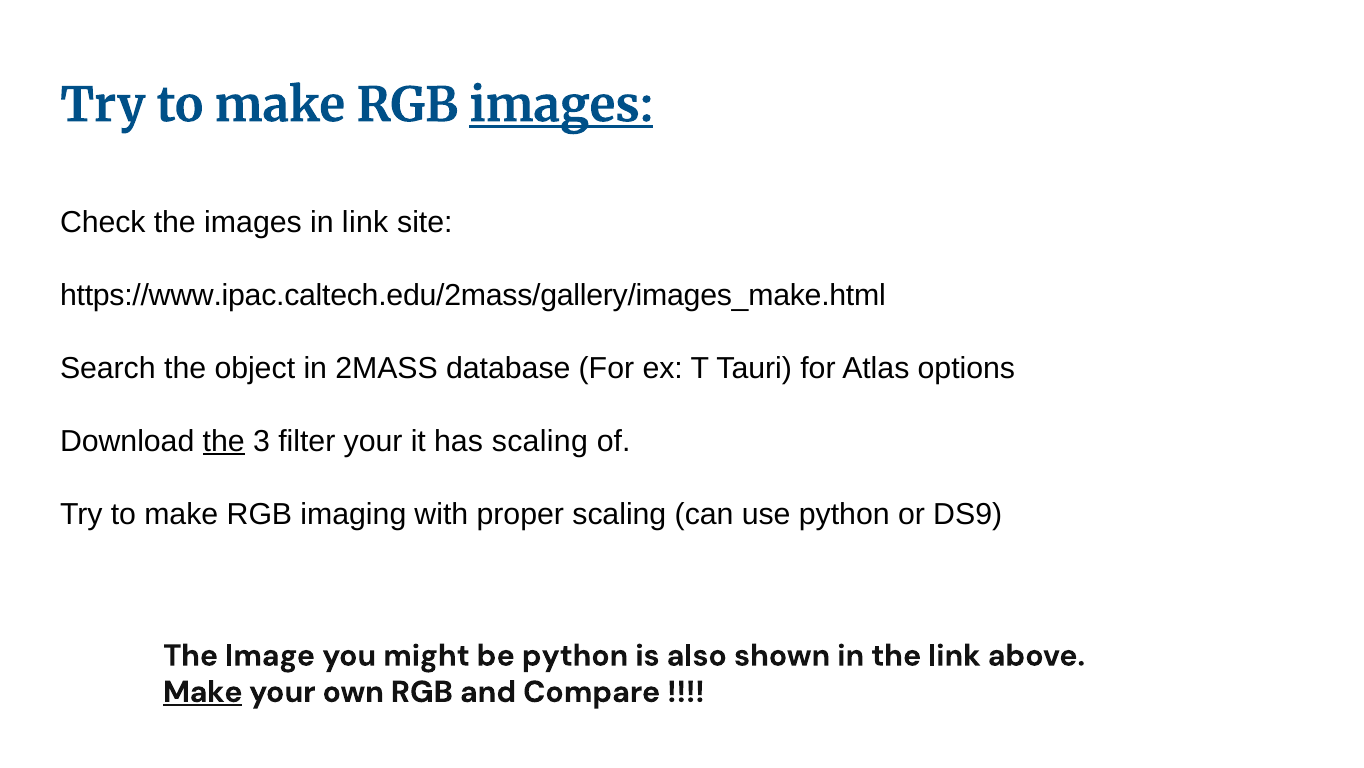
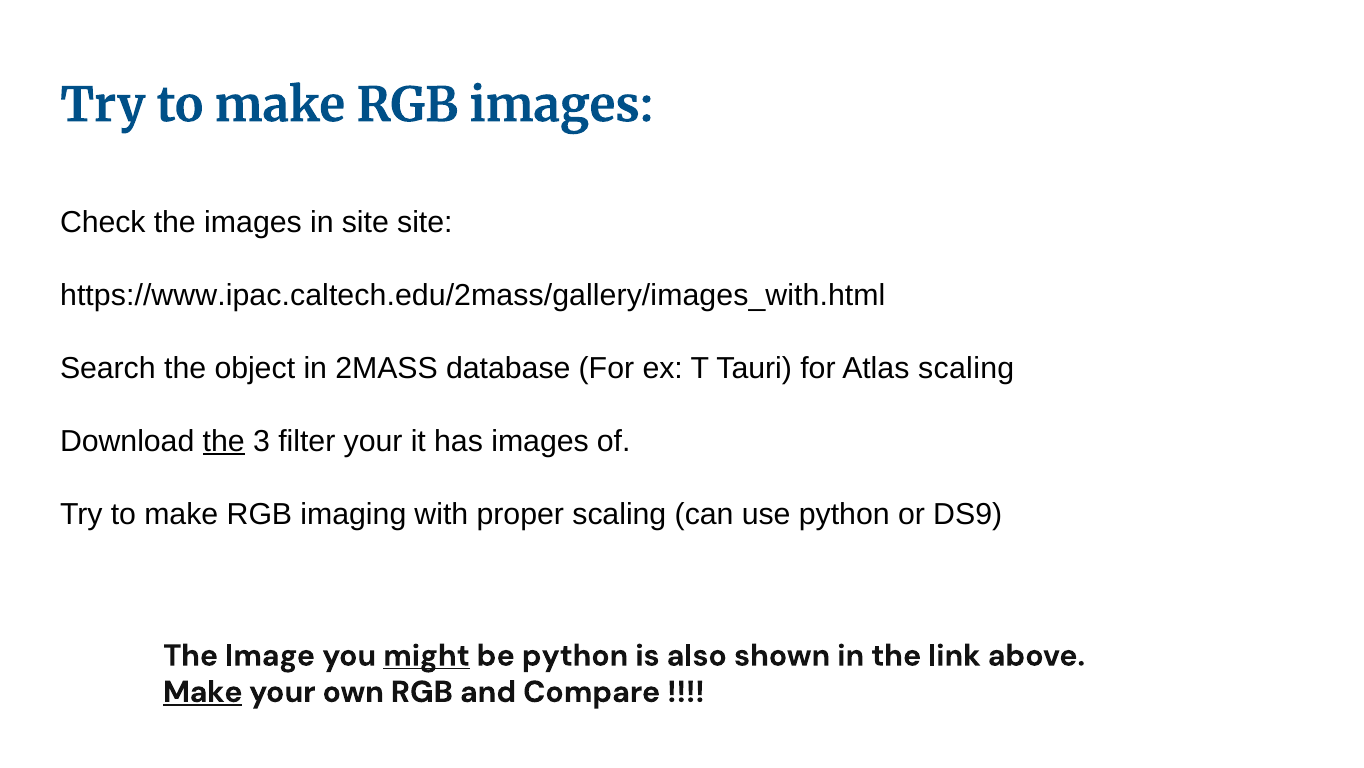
images underline: present -> none (561, 106)
in link: link -> site (365, 223)
https://www.ipac.caltech.edu/2mass/gallery/images_make.html: https://www.ipac.caltech.edu/2mass/gallery/images_make.html -> https://www.ipac.caltech.edu/2mass/gallery/images_with.html (473, 295)
Atlas options: options -> scaling (966, 368)
has scaling: scaling -> images (540, 441)
might underline: none -> present (427, 655)
